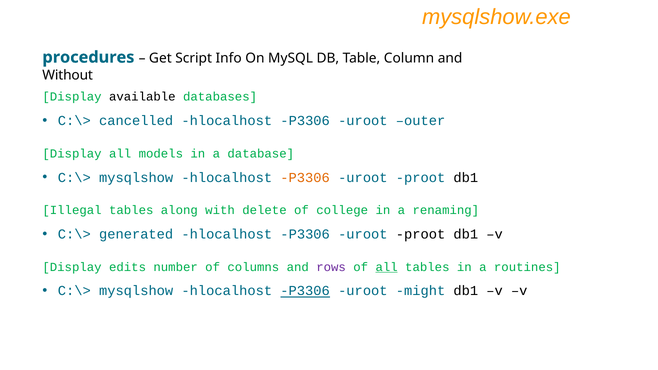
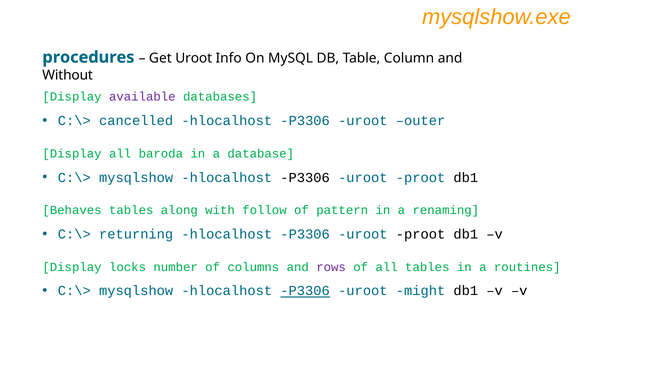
Get Script: Script -> Uroot (194, 58)
available colour: black -> purple (142, 97)
models: models -> baroda (161, 154)
P3306 colour: orange -> black (305, 178)
Illegal: Illegal -> Behaves (72, 210)
delete: delete -> follow (264, 210)
college: college -> pattern (342, 210)
generated: generated -> returning (136, 234)
edits: edits -> locks (128, 267)
all underline: present -> none (387, 267)
